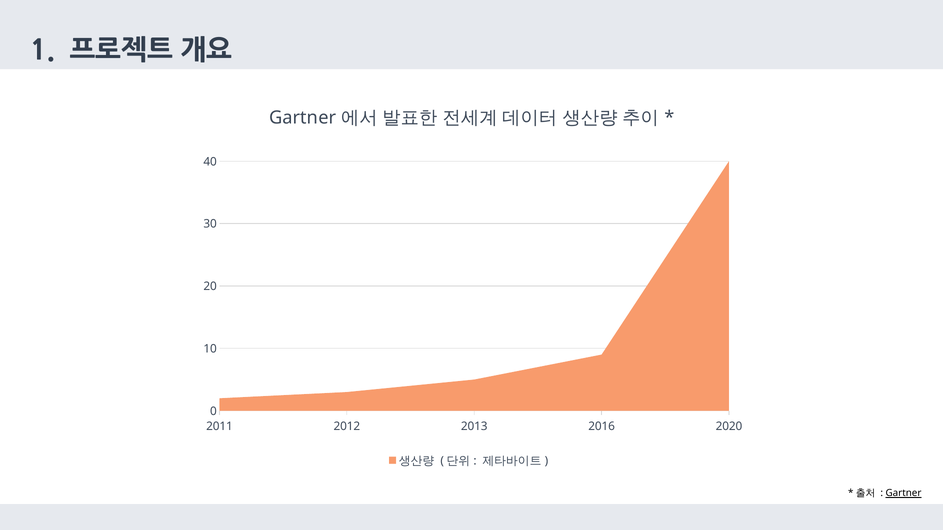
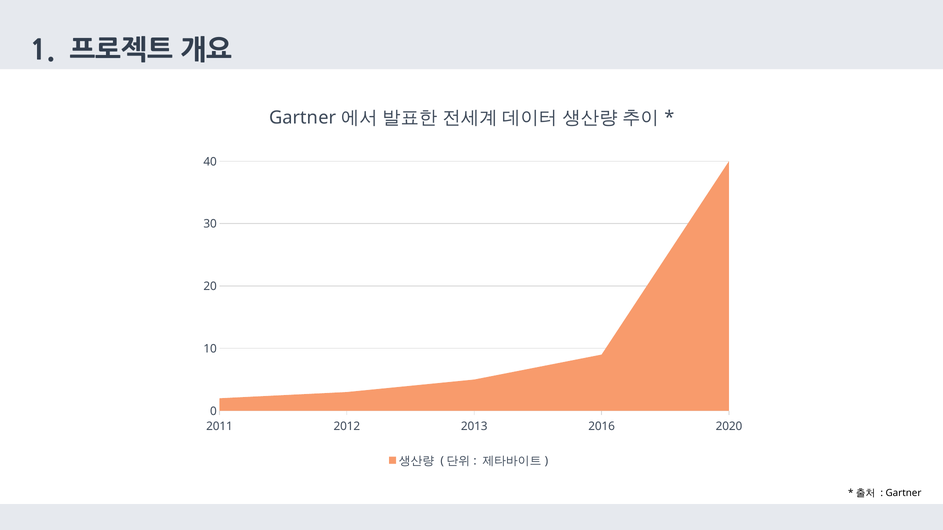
Gartner underline: present -> none (904, 494)
